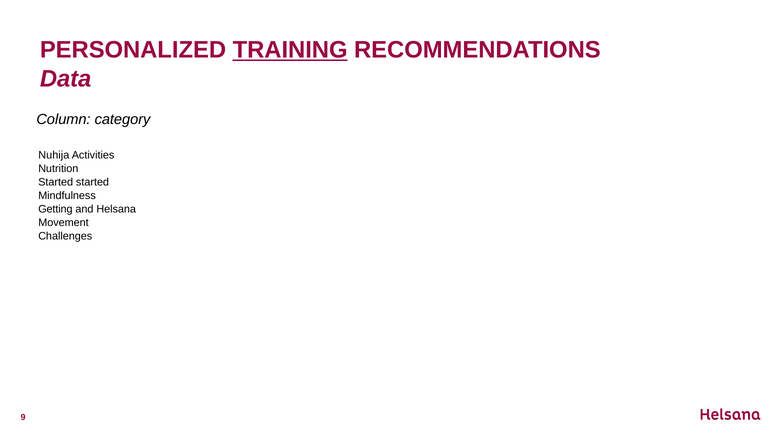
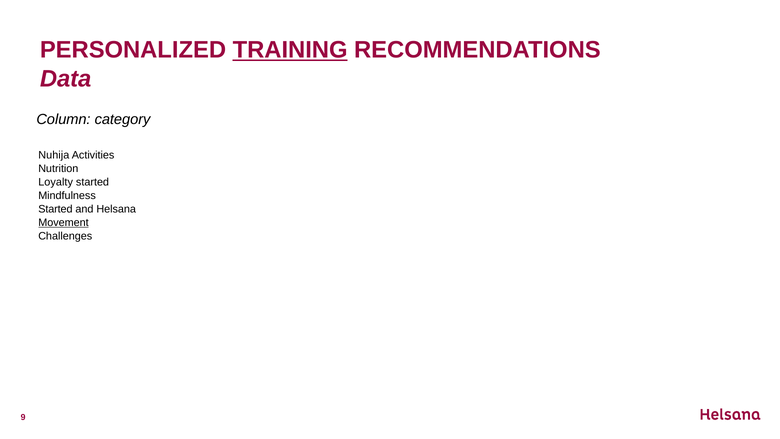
Started: Started -> Loyalty (56, 182)
Getting: Getting -> Started (55, 209)
Movement underline: none -> present (63, 222)
